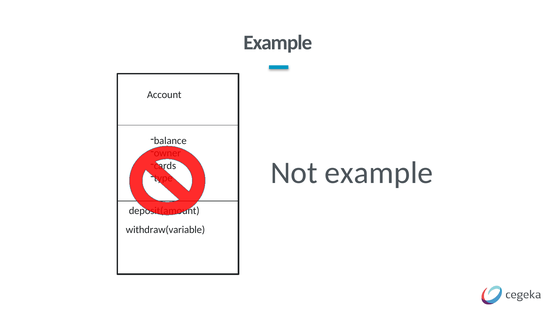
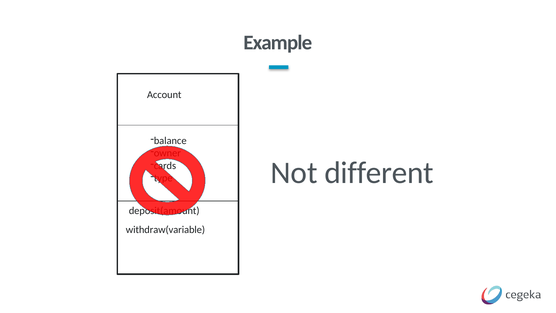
Not example: example -> different (379, 173)
